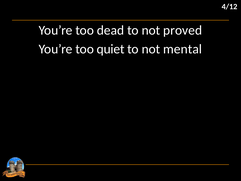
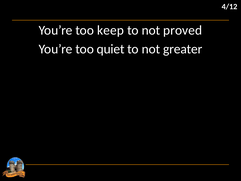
dead: dead -> keep (110, 30)
mental: mental -> greater (183, 49)
